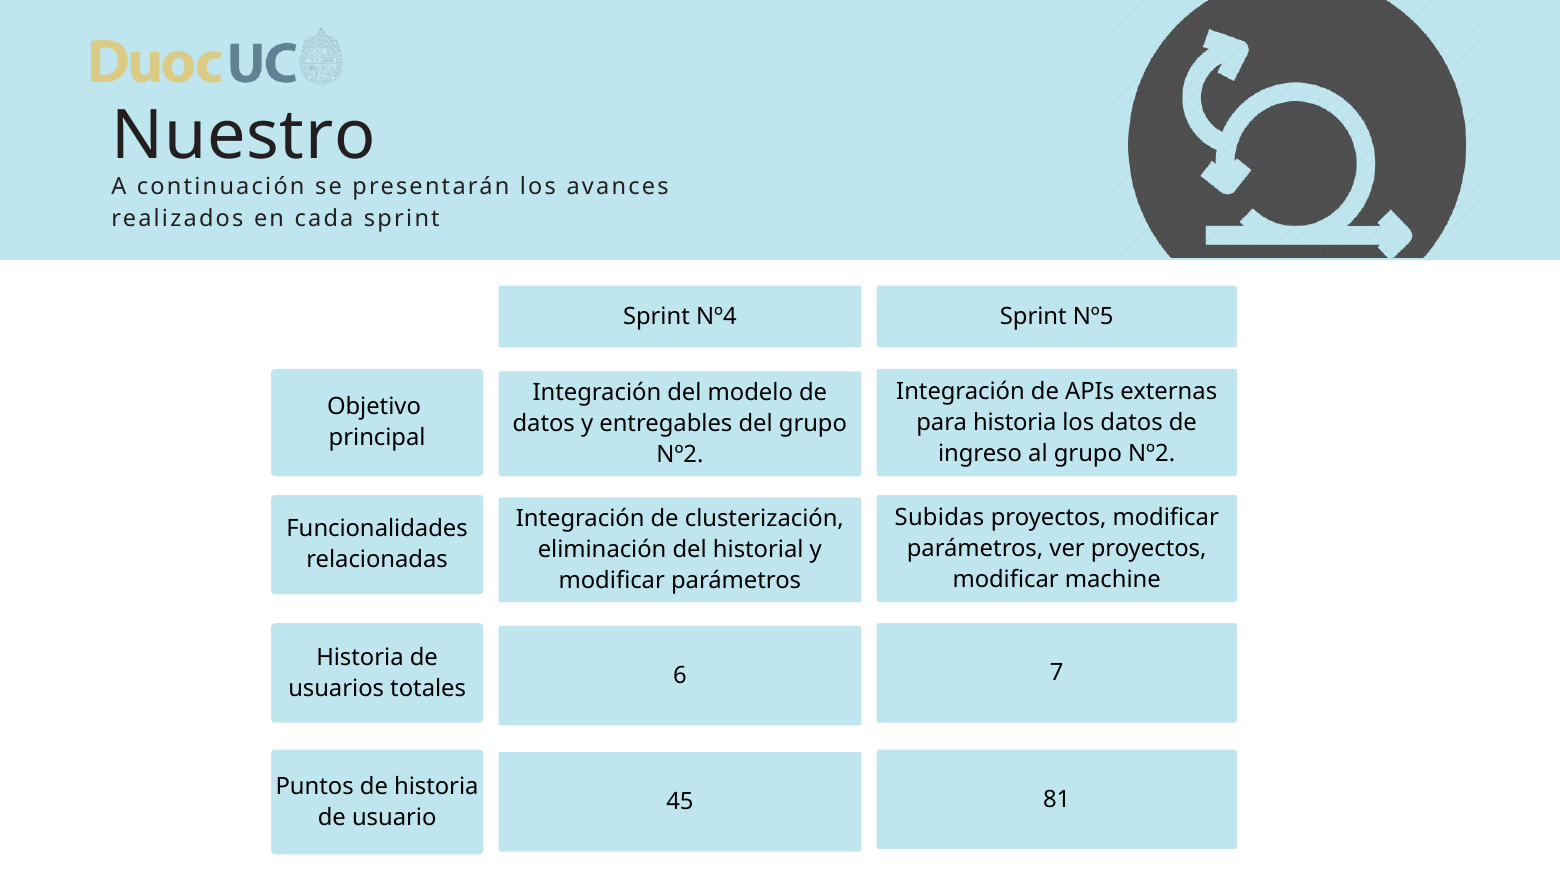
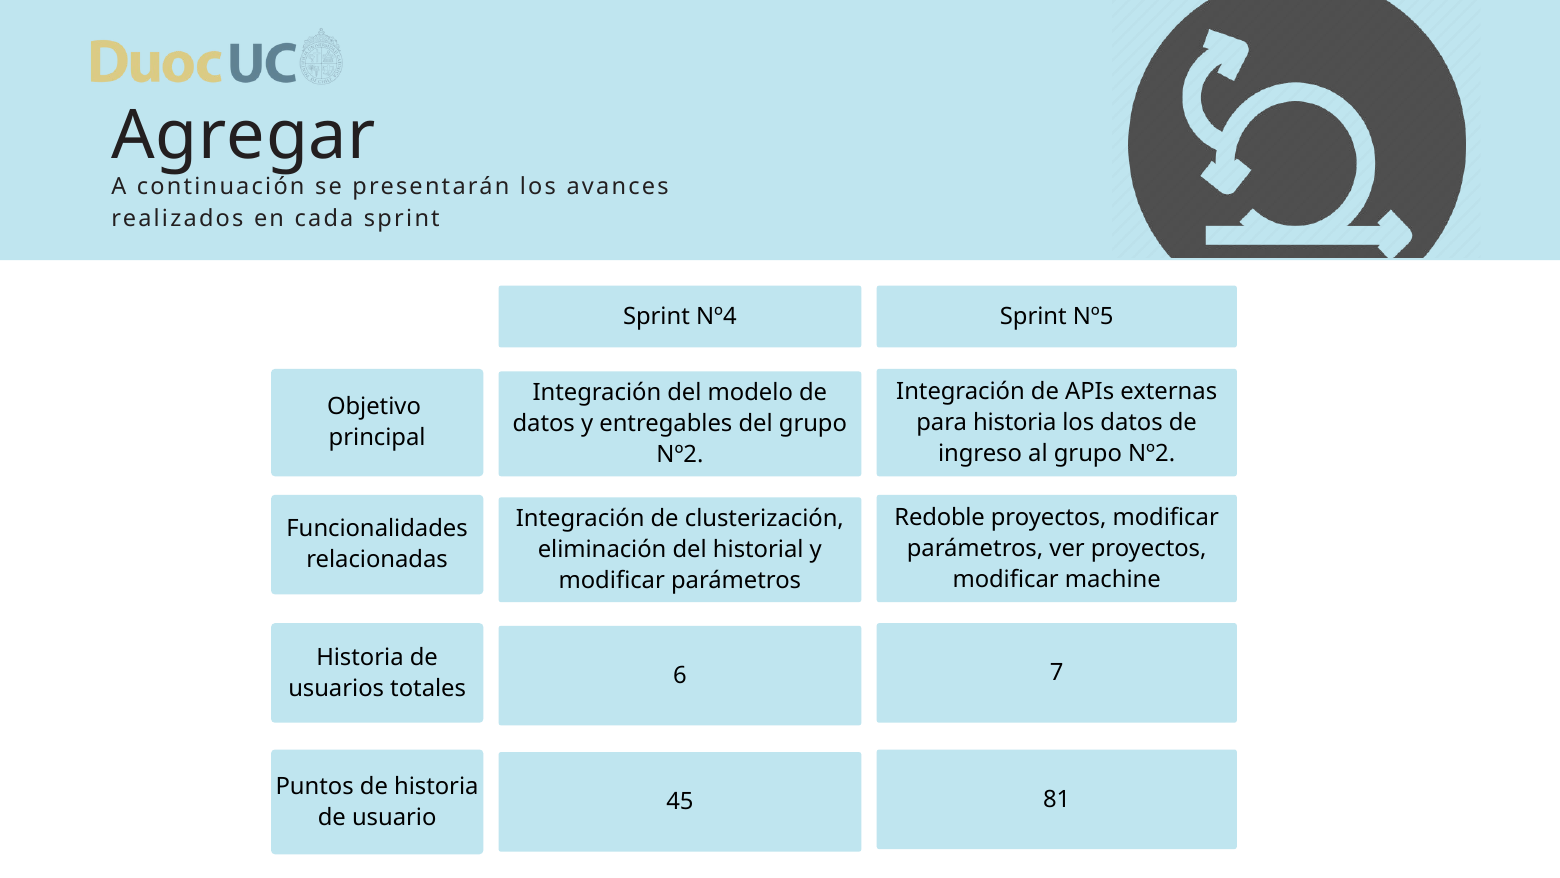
Nuestro: Nuestro -> Agregar (244, 136)
Subidas: Subidas -> Redoble (940, 517)
